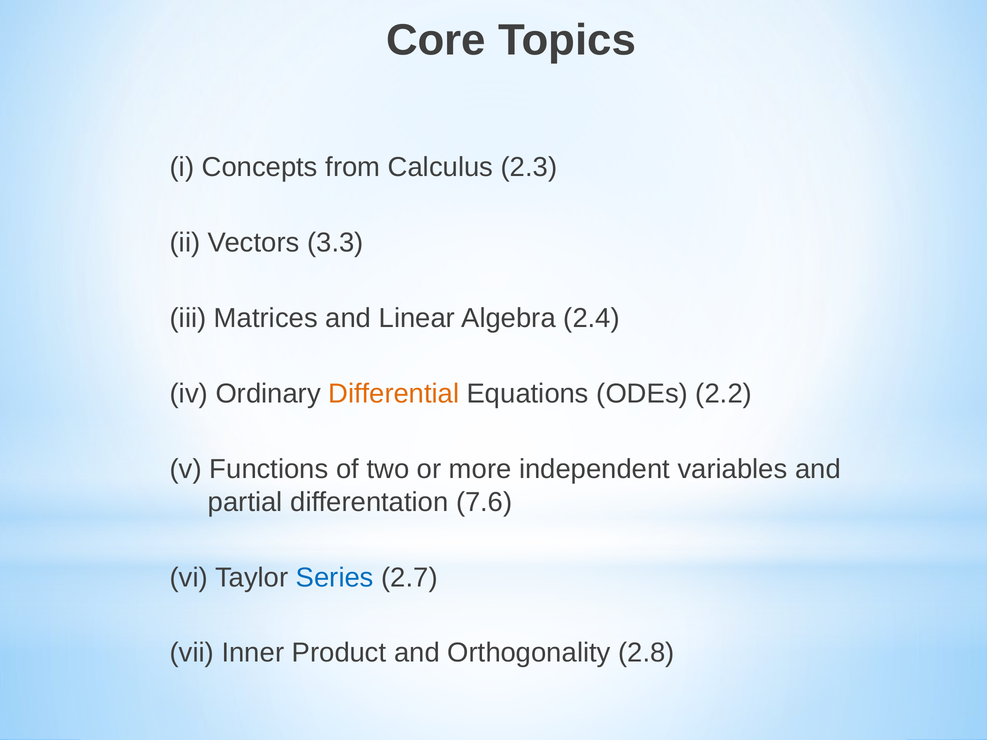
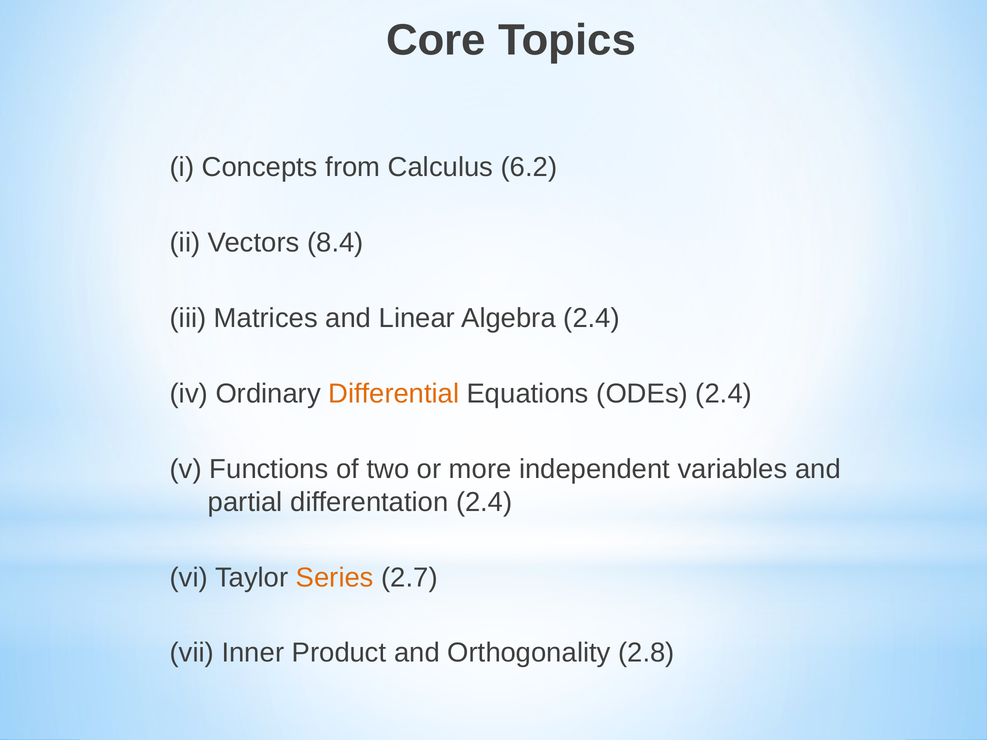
2.3: 2.3 -> 6.2 (529, 167)
3.3: 3.3 -> 8.4 (335, 243)
ODEs 2.2: 2.2 -> 2.4 (724, 394)
differentation 7.6: 7.6 -> 2.4 (484, 502)
Series colour: blue -> orange (335, 578)
